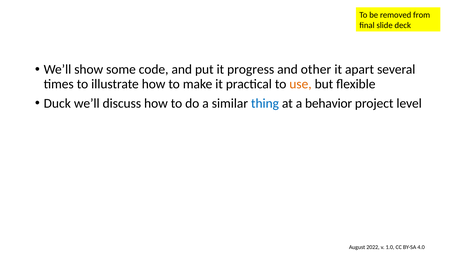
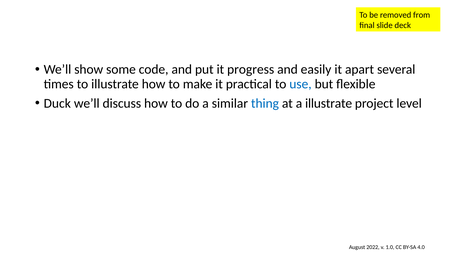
other: other -> easily (316, 69)
use colour: orange -> blue (301, 84)
a behavior: behavior -> illustrate (329, 103)
